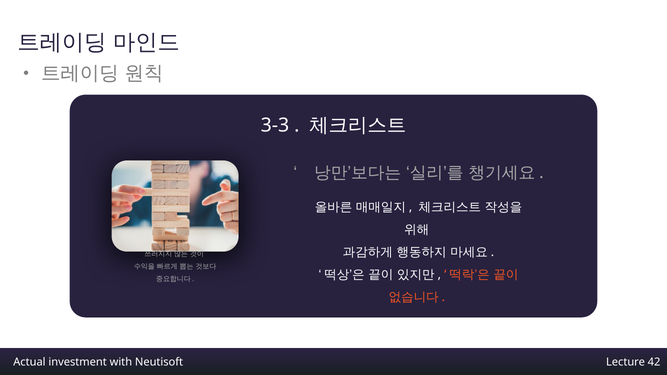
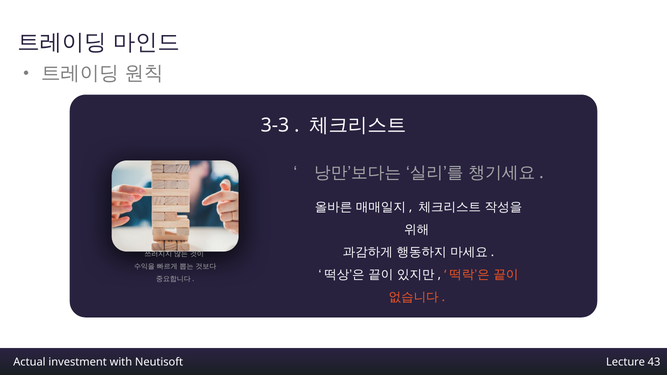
42: 42 -> 43 (654, 362)
